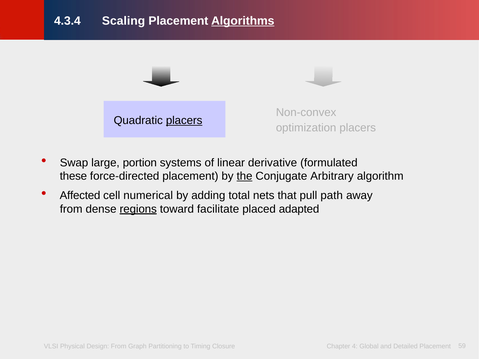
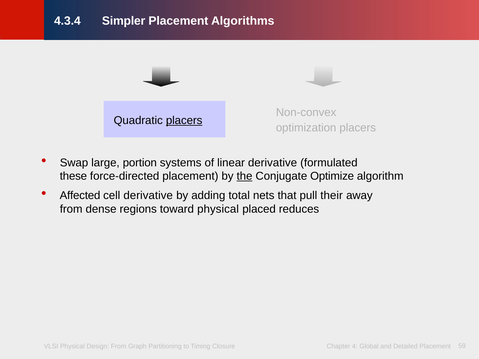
Scaling: Scaling -> Simpler (124, 21)
Algorithms underline: present -> none (243, 21)
Arbitrary: Arbitrary -> Optimize (332, 176)
cell numerical: numerical -> derivative (148, 196)
path: path -> their (332, 196)
regions underline: present -> none (138, 209)
toward facilitate: facilitate -> physical (218, 209)
adapted: adapted -> reduces (299, 209)
